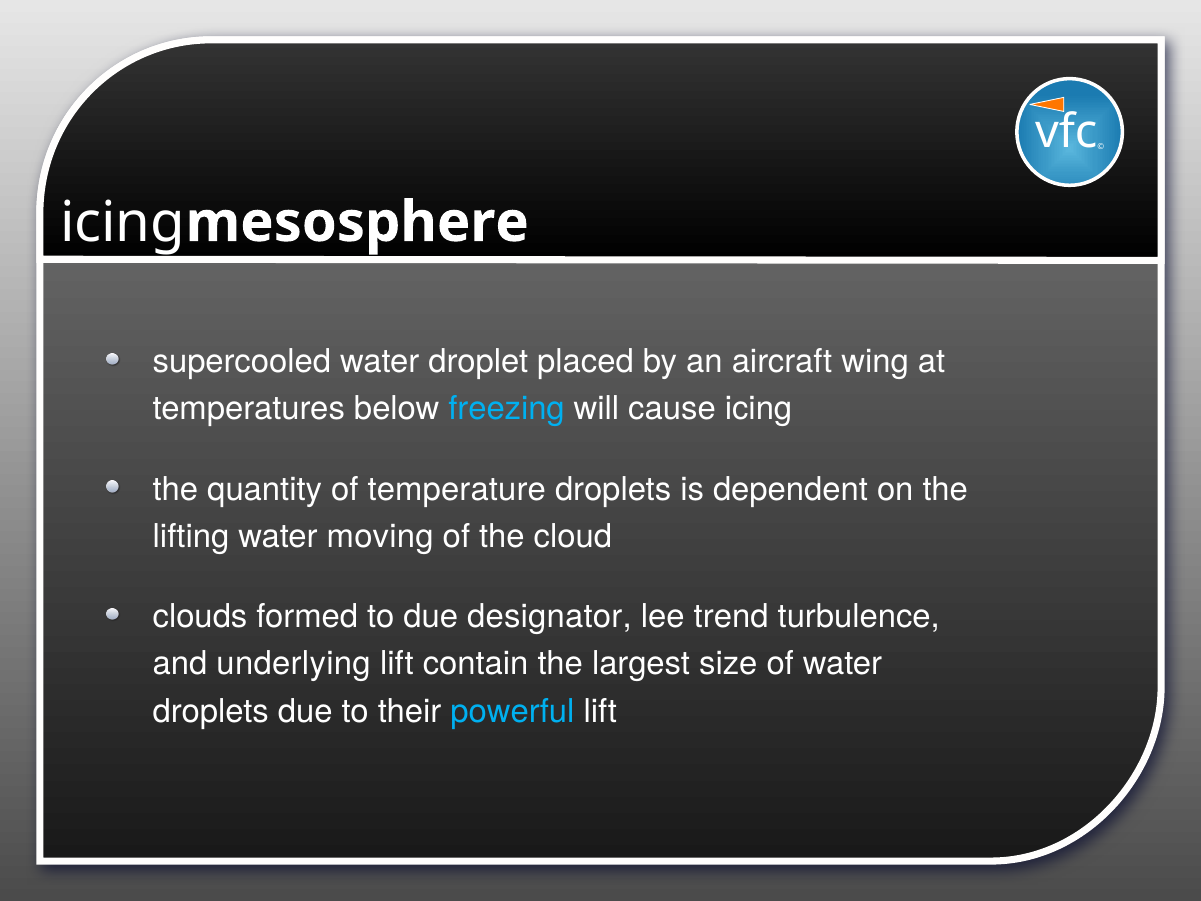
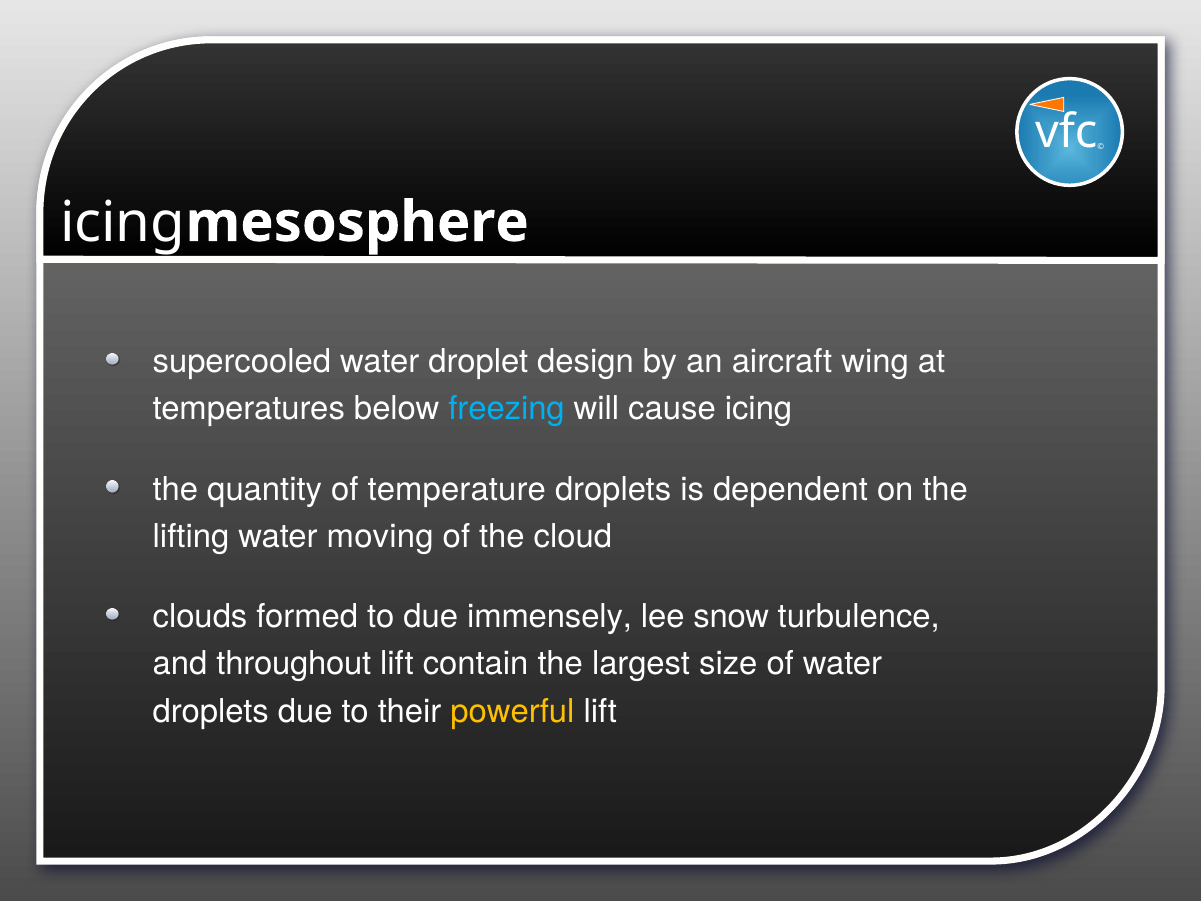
placed: placed -> design (586, 362)
designator: designator -> immensely (550, 616)
trend: trend -> snow (731, 616)
underlying: underlying -> throughout (294, 664)
powerful colour: light blue -> yellow (512, 711)
